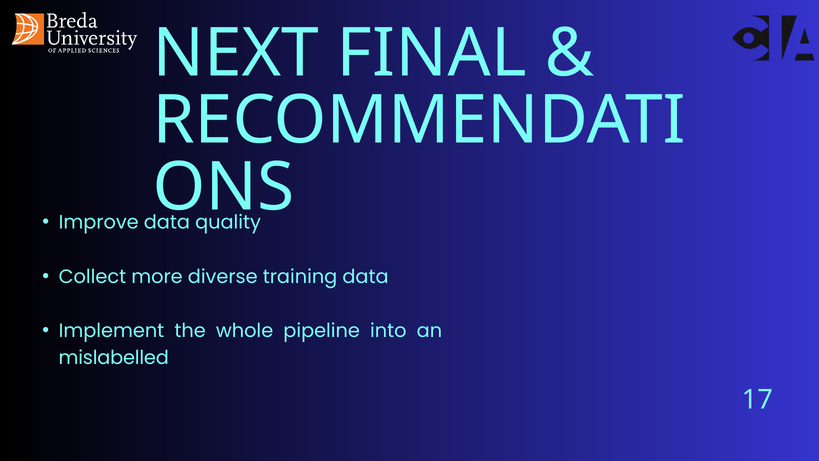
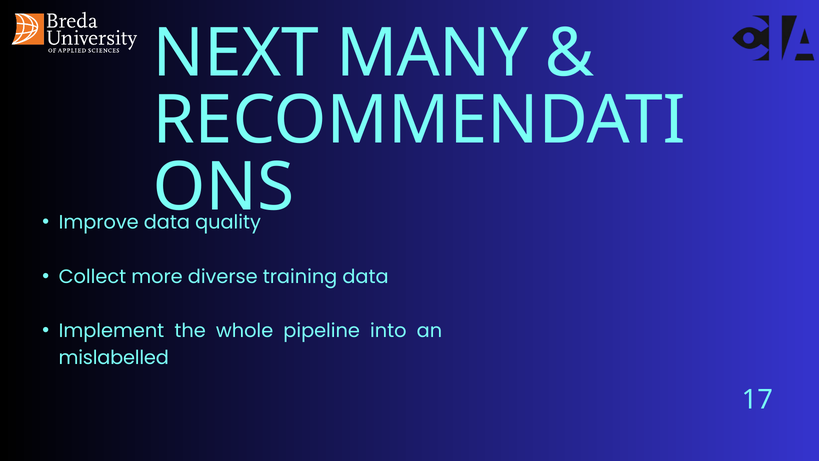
FINAL: FINAL -> MANY (432, 53)
